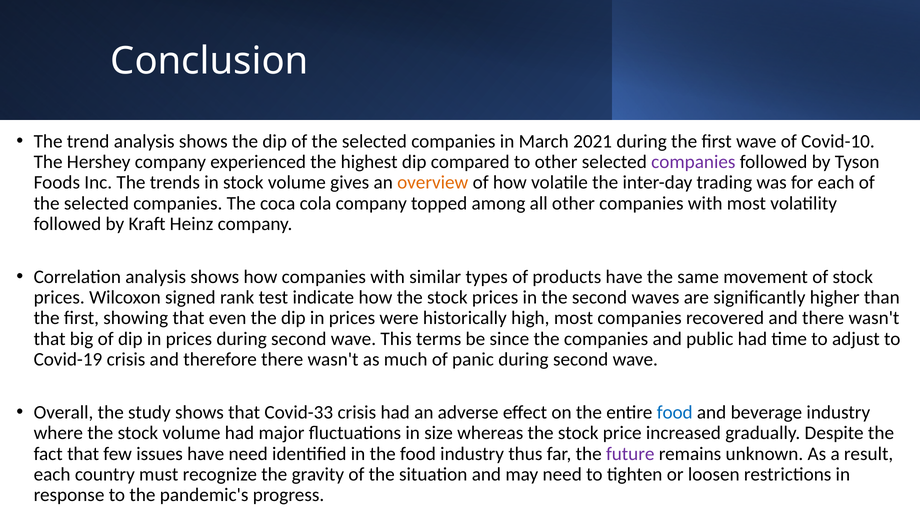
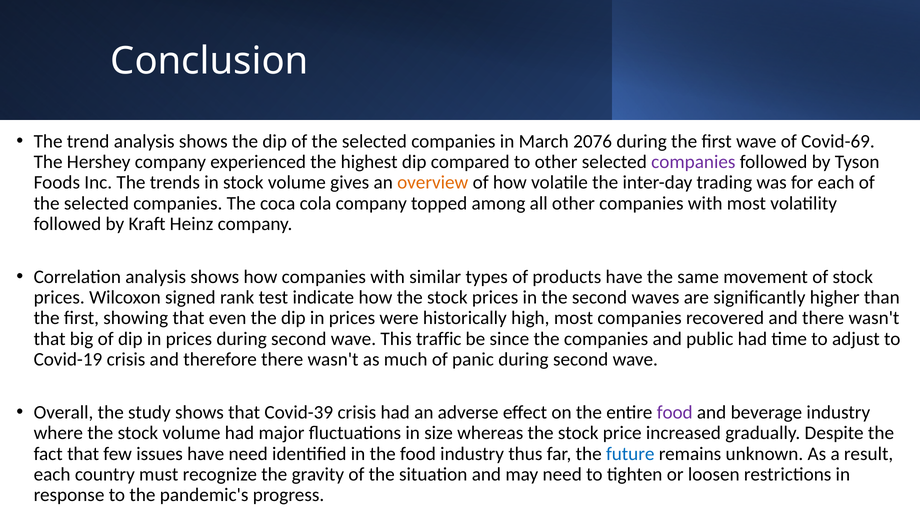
2021: 2021 -> 2076 (593, 141)
Covid-10: Covid-10 -> Covid-69 (838, 141)
terms: terms -> traffic (439, 339)
Covid-33: Covid-33 -> Covid-39 (299, 413)
food colour: blue -> purple (675, 413)
future colour: purple -> blue (630, 454)
